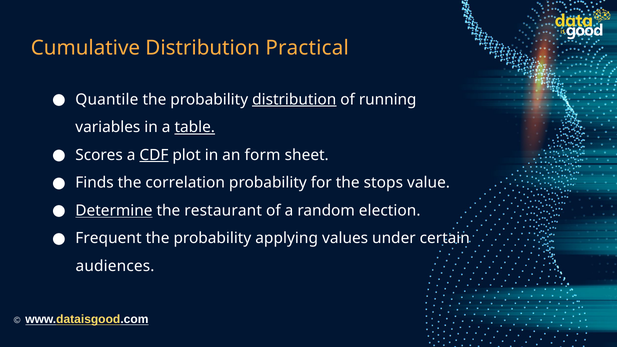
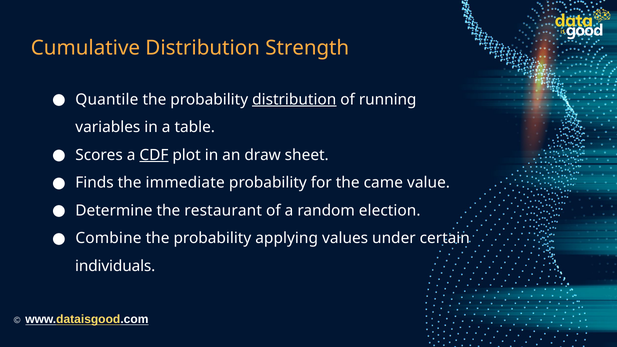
Practical: Practical -> Strength (307, 48)
table underline: present -> none (195, 127)
form: form -> draw (263, 155)
correlation: correlation -> immediate (185, 183)
stops: stops -> came (383, 183)
Determine underline: present -> none (114, 211)
Frequent: Frequent -> Combine (108, 238)
audiences: audiences -> individuals (115, 266)
